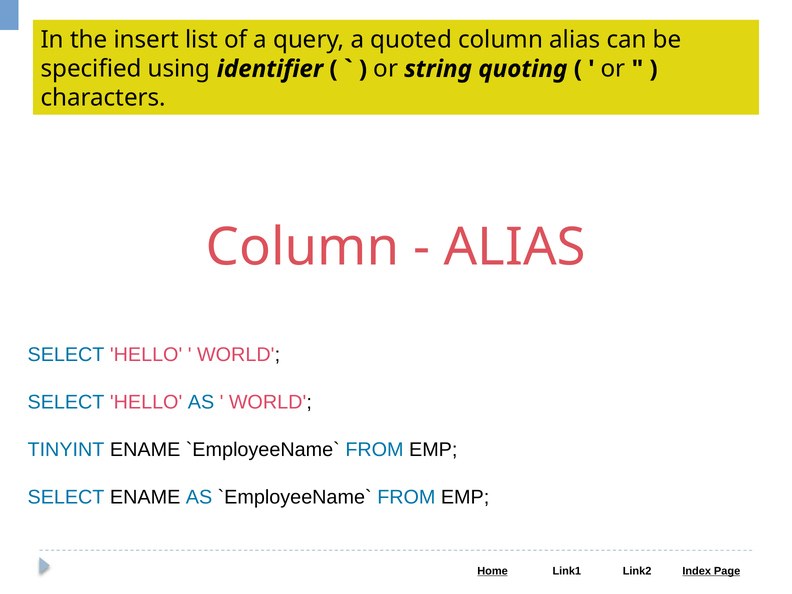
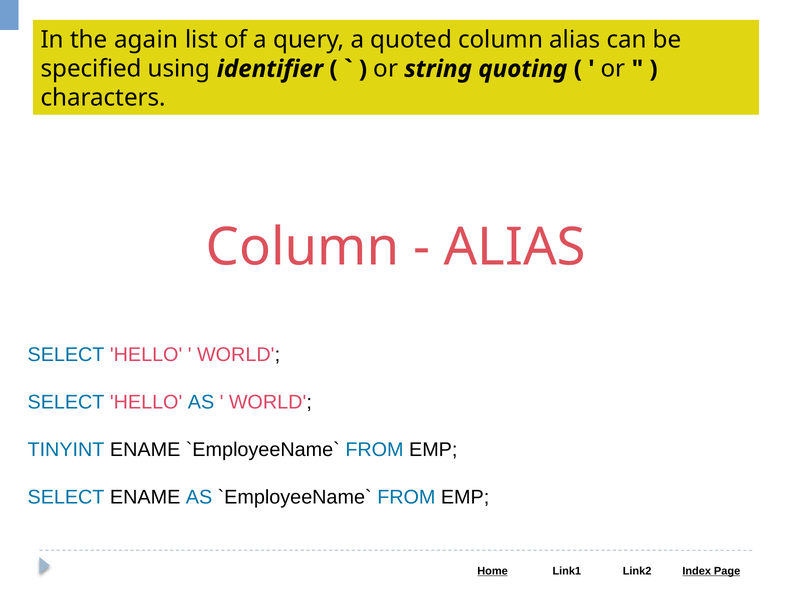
insert: insert -> again (146, 40)
